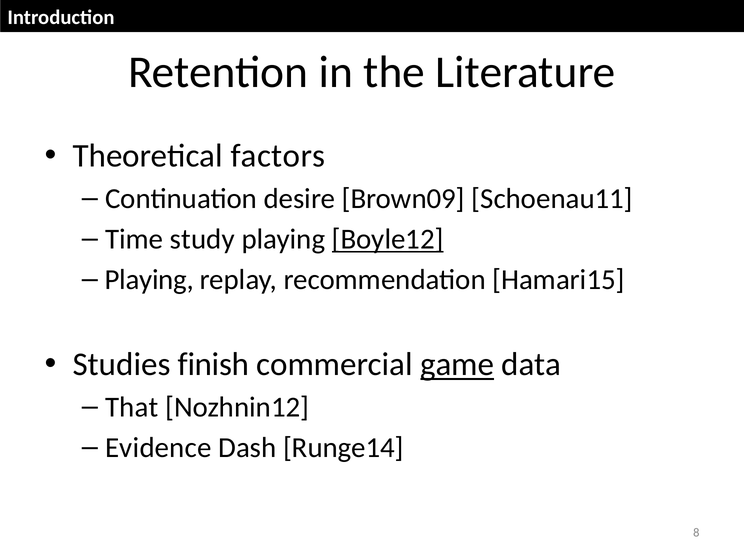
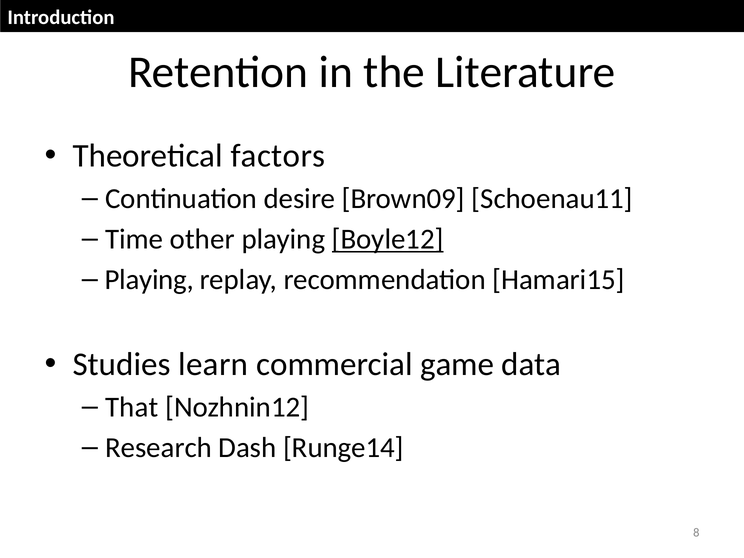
study: study -> other (202, 239)
finish: finish -> learn (213, 365)
game underline: present -> none (457, 365)
Evidence: Evidence -> Research (159, 448)
